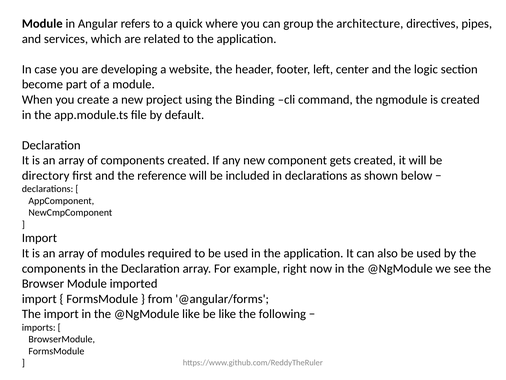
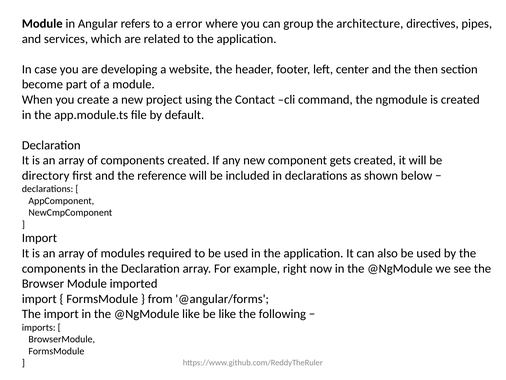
quick: quick -> error (189, 24)
logic: logic -> then (426, 69)
Binding: Binding -> Contact (255, 99)
